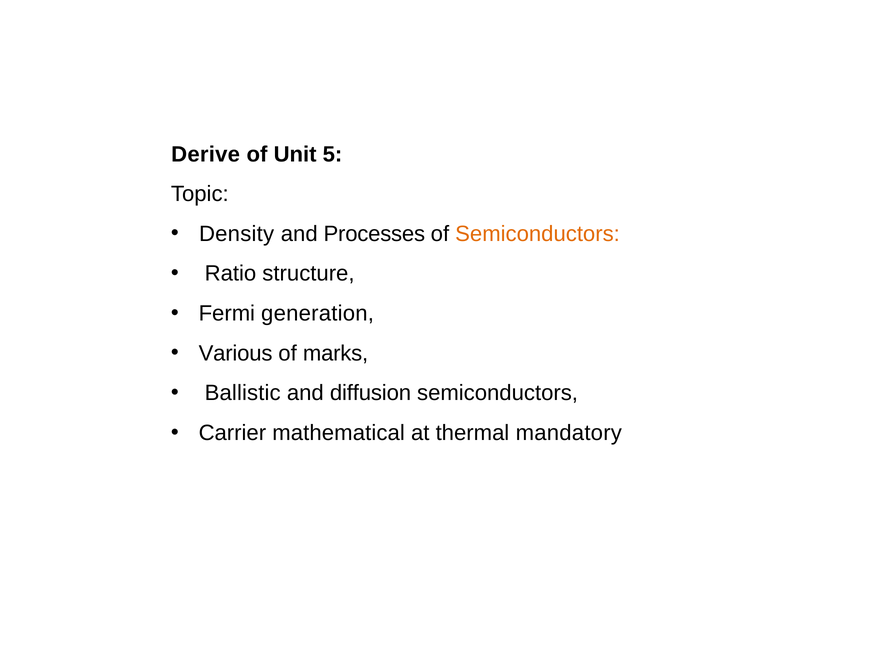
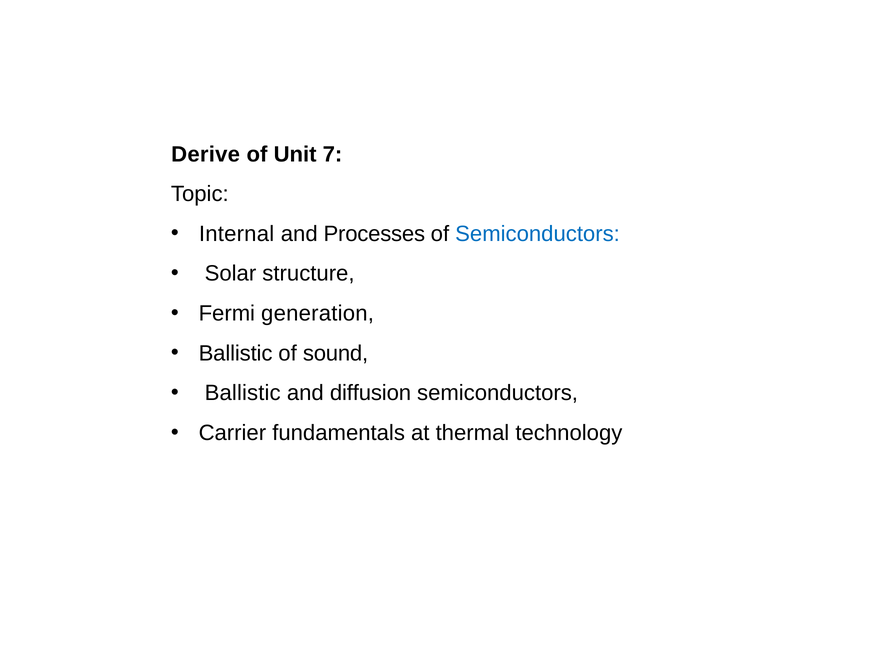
5: 5 -> 7 (333, 154)
Density: Density -> Internal (237, 234)
Semiconductors colour: orange -> blue (538, 234)
Ratio: Ratio -> Solar (230, 273)
Various: Various -> Ballistic (236, 353)
marks: marks -> sound (336, 353)
mathematical: mathematical -> fundamentals (339, 433)
mandatory: mandatory -> technology (569, 433)
